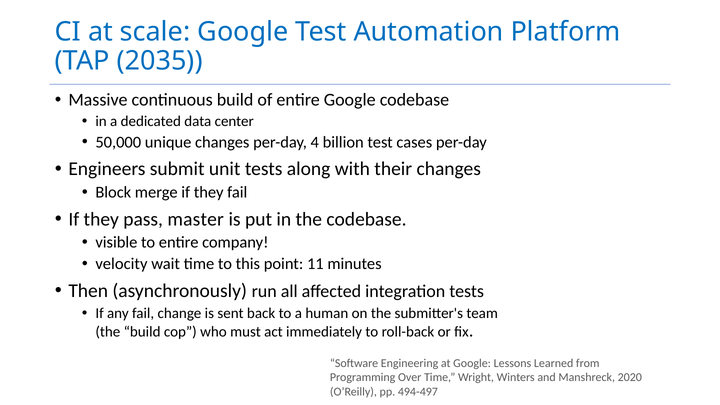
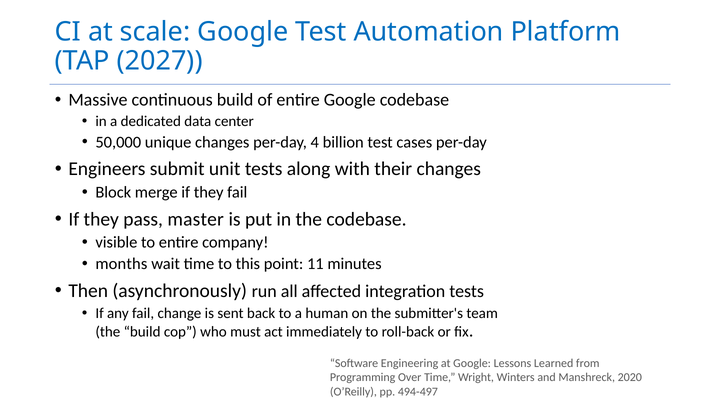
2035: 2035 -> 2027 (160, 61)
velocity: velocity -> months (121, 264)
